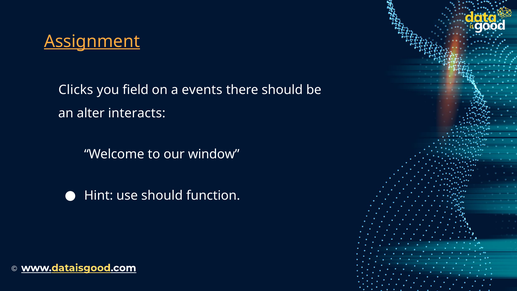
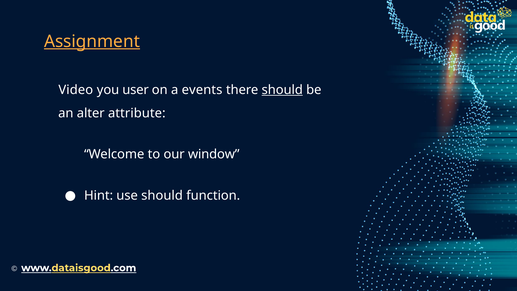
Clicks: Clicks -> Video (76, 90)
field: field -> user (136, 90)
should underline: none -> present (282, 90)
interacts: interacts -> attribute (137, 113)
